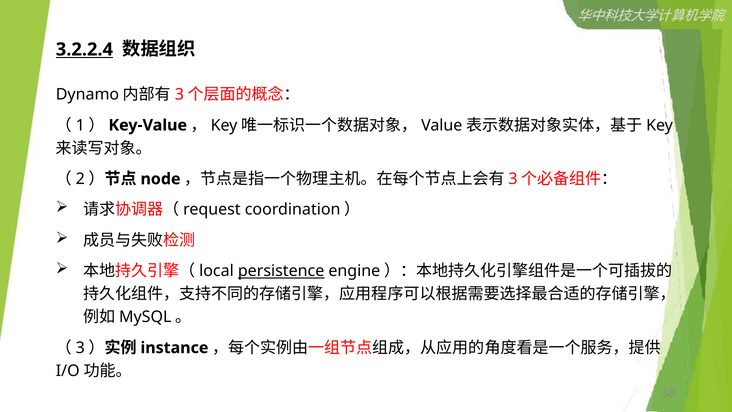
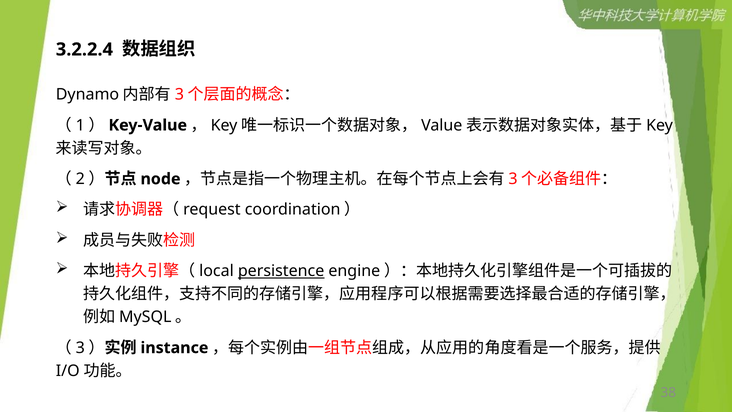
3.2.2.4 underline: present -> none (84, 49)
